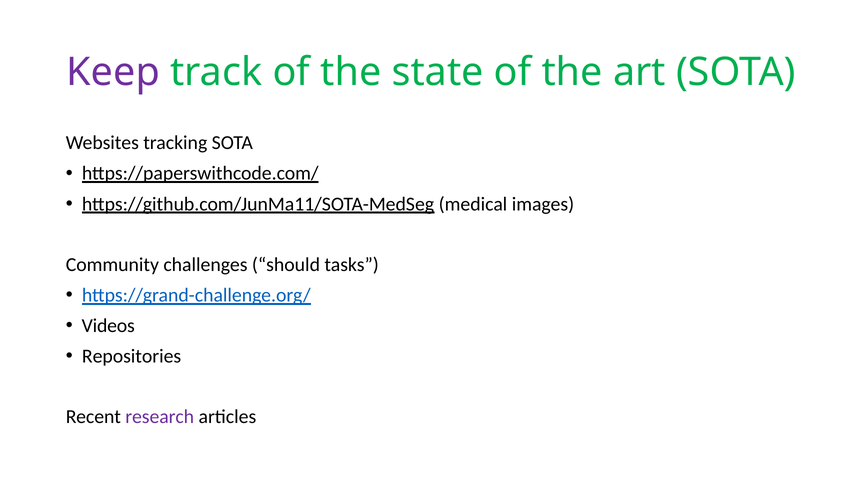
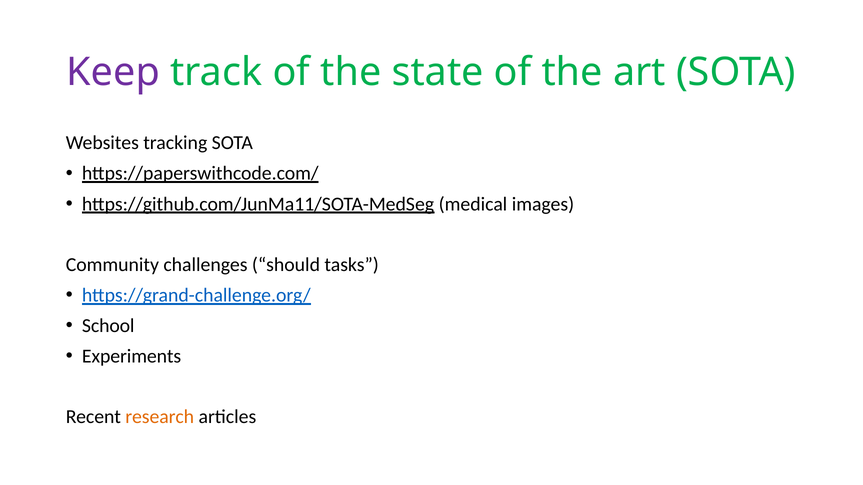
Videos: Videos -> School (108, 326)
Repositories: Repositories -> Experiments (132, 356)
research colour: purple -> orange (160, 417)
